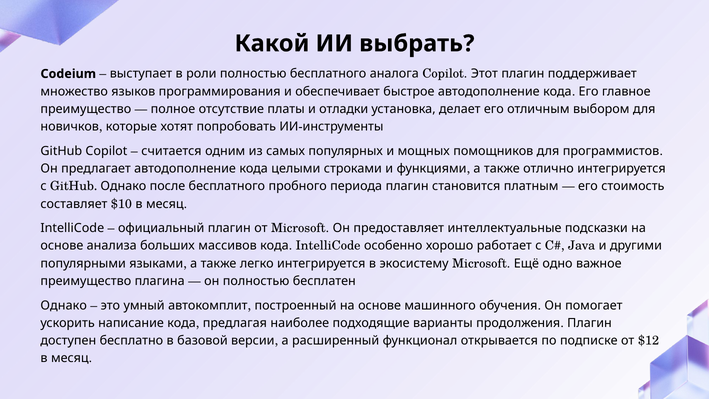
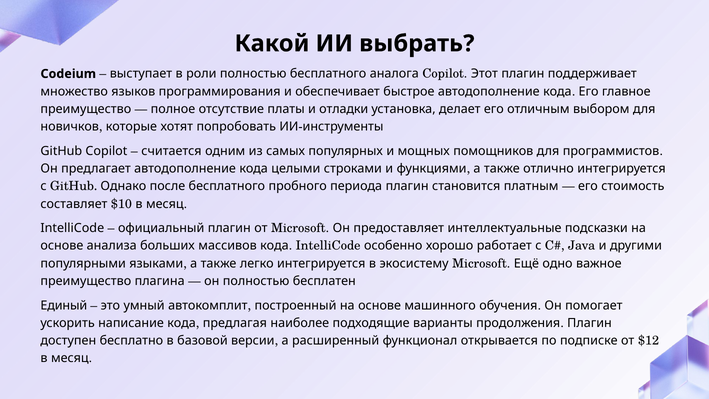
Однако: Однако -> Единый (64, 305)
